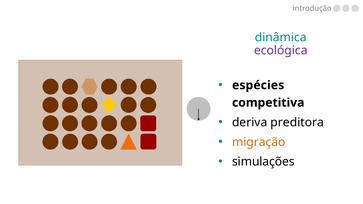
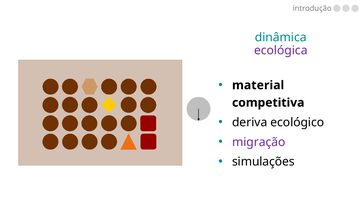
espécies: espécies -> material (258, 85)
preditora: preditora -> ecológico (297, 122)
migração colour: orange -> purple (259, 142)
